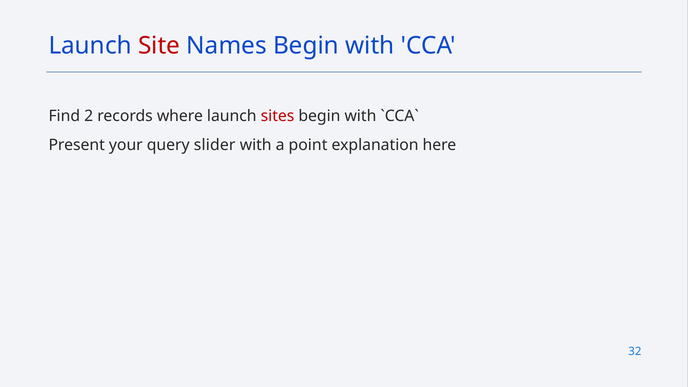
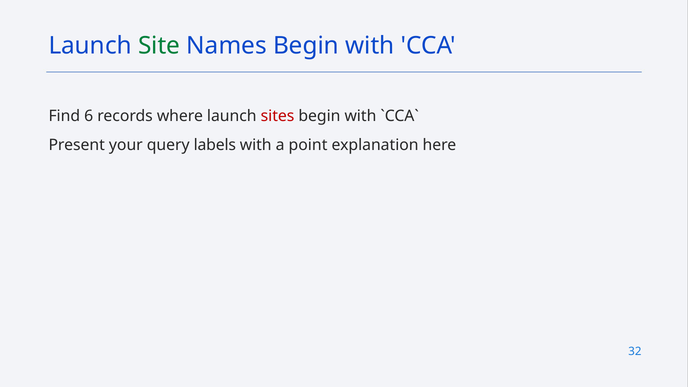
Site colour: red -> green (159, 46)
2: 2 -> 6 (89, 116)
slider: slider -> labels (215, 145)
